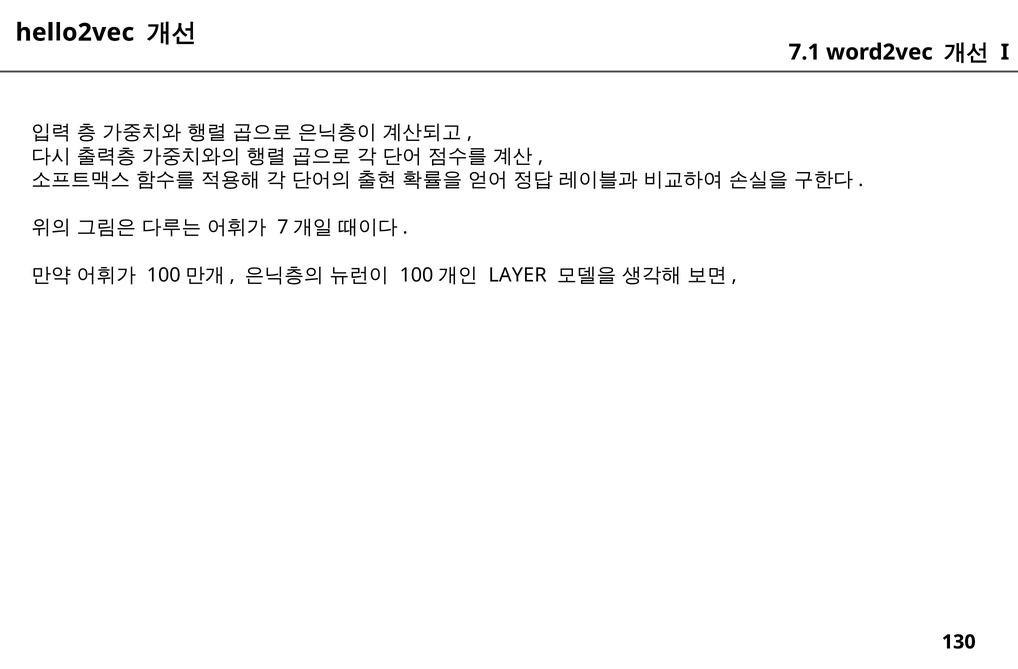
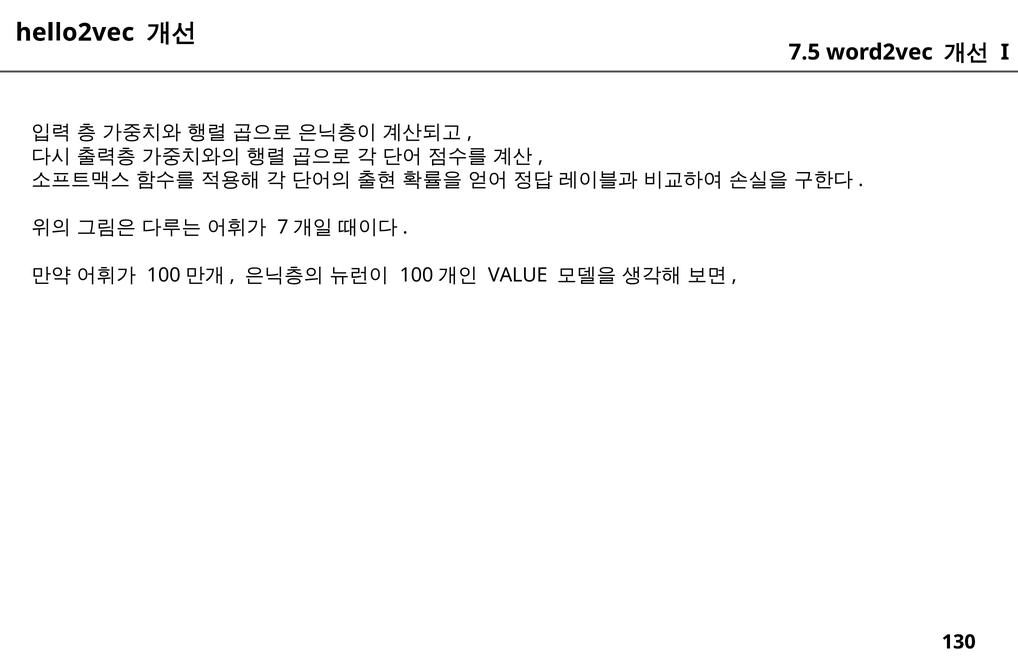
7.1: 7.1 -> 7.5 (804, 52)
LAYER: LAYER -> VALUE (518, 275)
